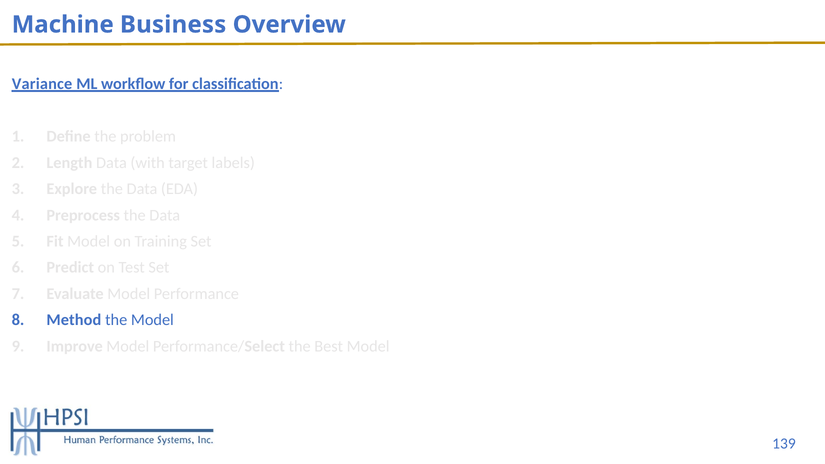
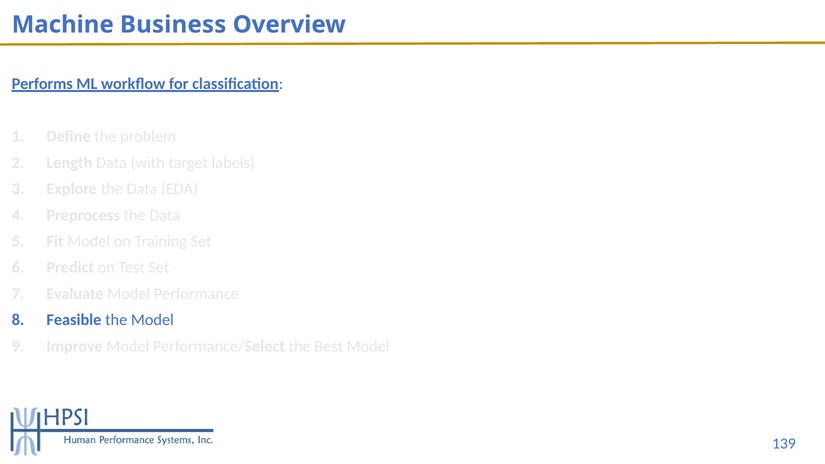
Variance: Variance -> Performs (42, 84)
Method: Method -> Feasible (74, 320)
